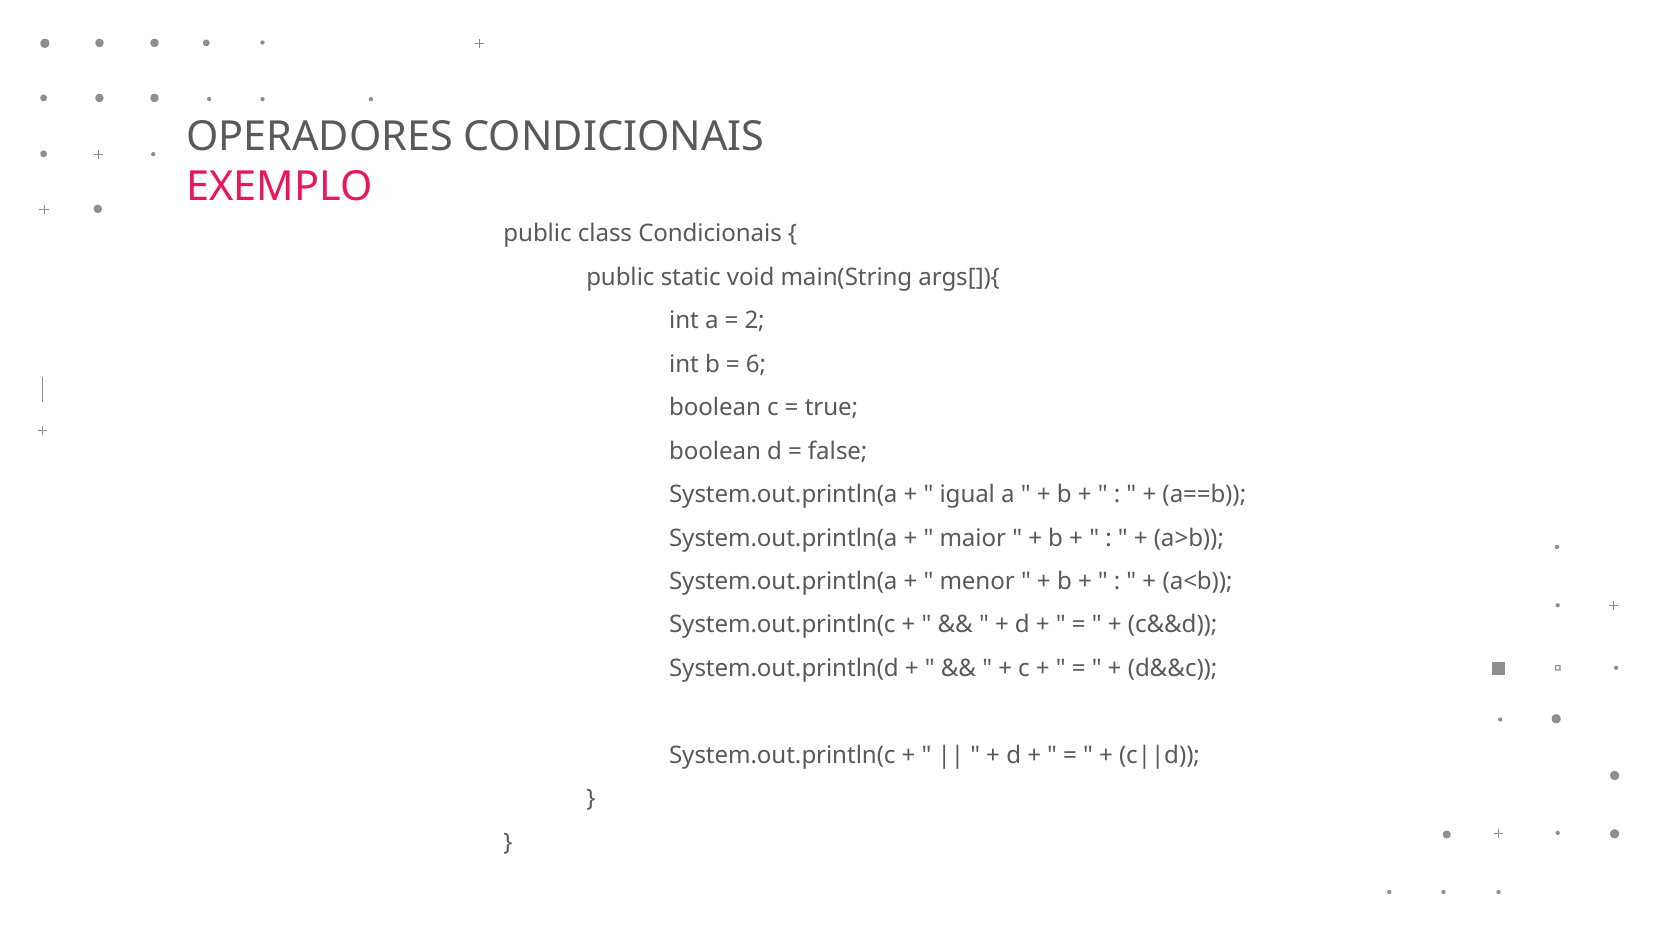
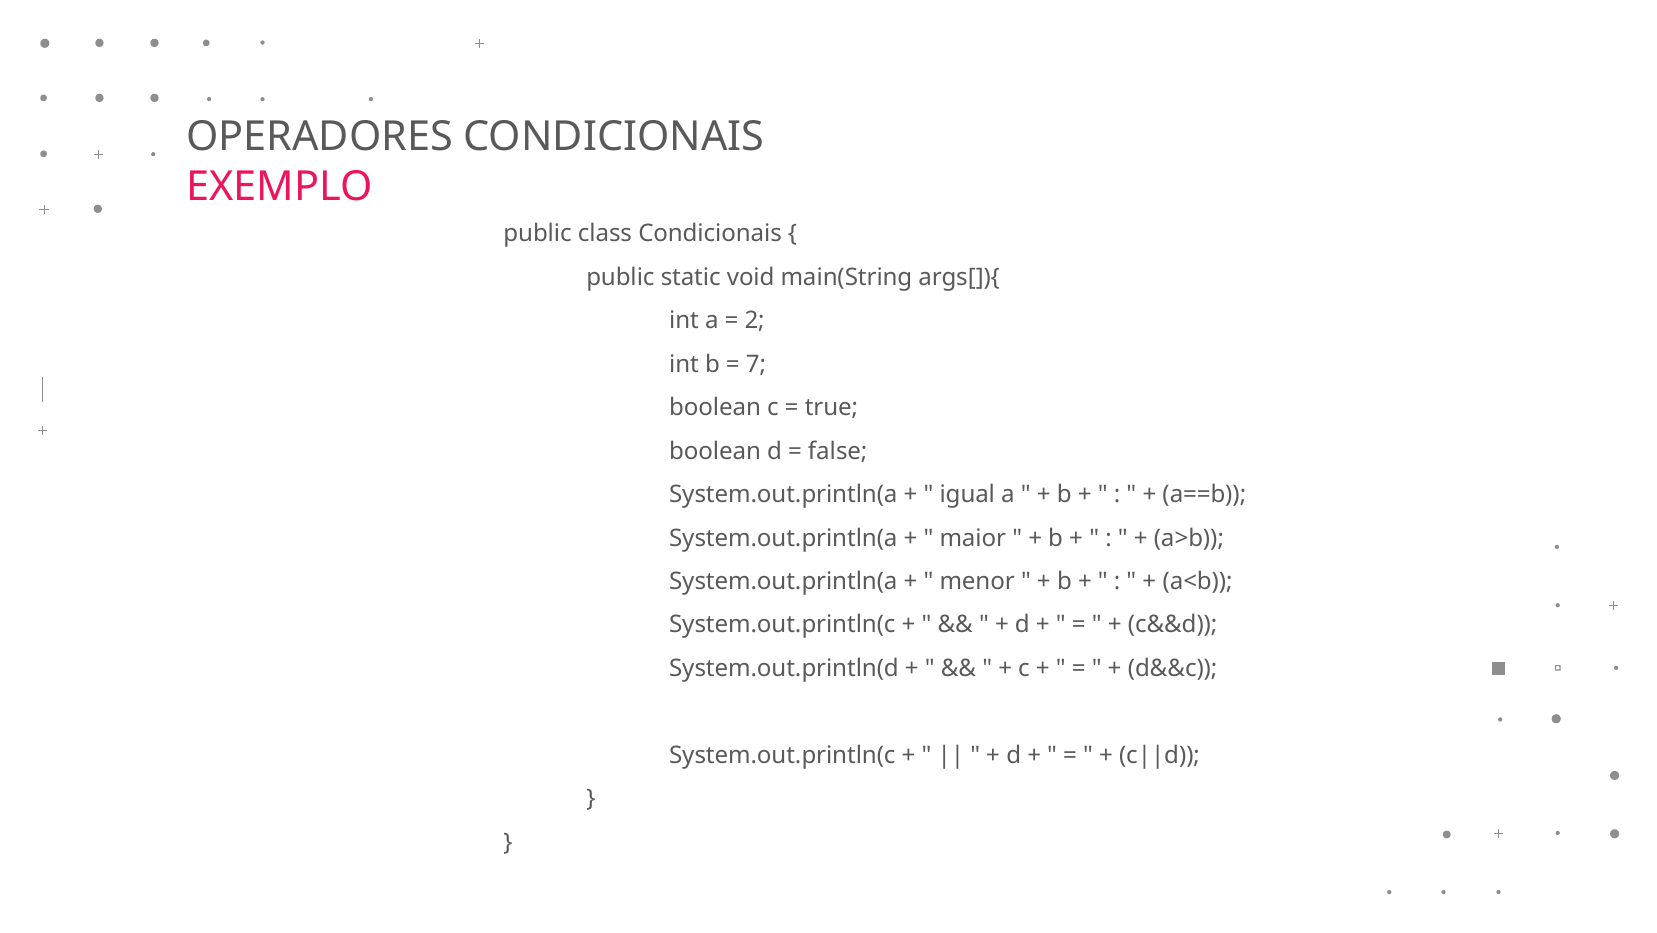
6: 6 -> 7 (756, 364)
